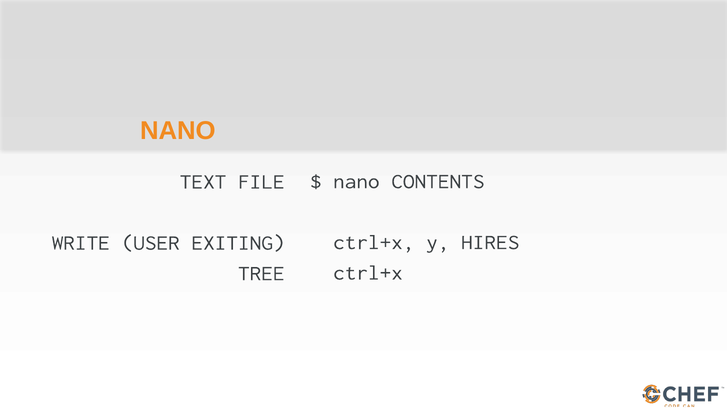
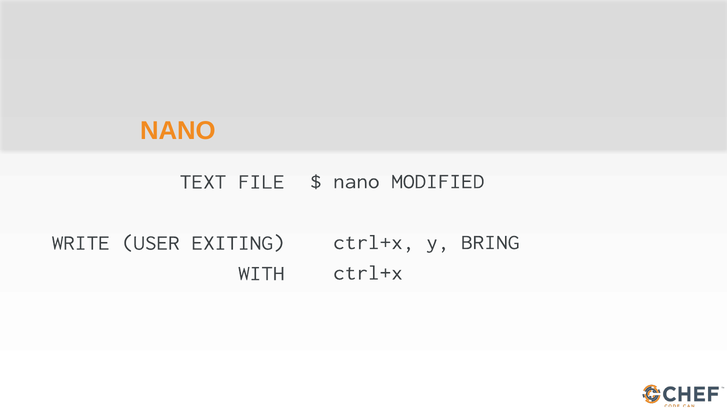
CONTENTS: CONTENTS -> MODIFIED (438, 181)
HIRES: HIRES -> BRING (490, 242)
TREE: TREE -> WITH (261, 273)
